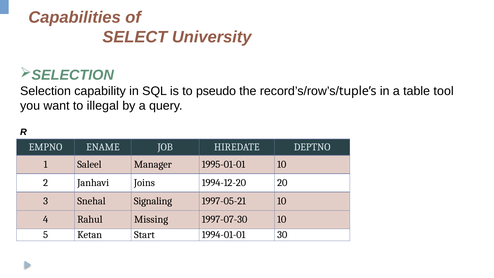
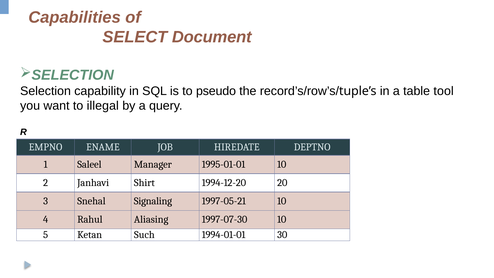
University: University -> Document (212, 37)
Joins: Joins -> Shirt (144, 183)
Missing: Missing -> Aliasing (151, 219)
Start: Start -> Such (144, 235)
